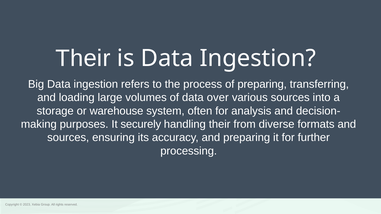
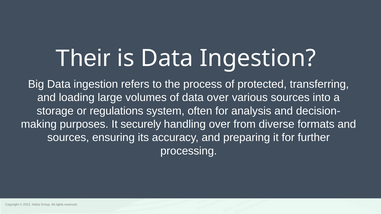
of preparing: preparing -> protected (262, 84)
warehouse: warehouse -> regulations (116, 111)
handling their: their -> over (220, 124)
